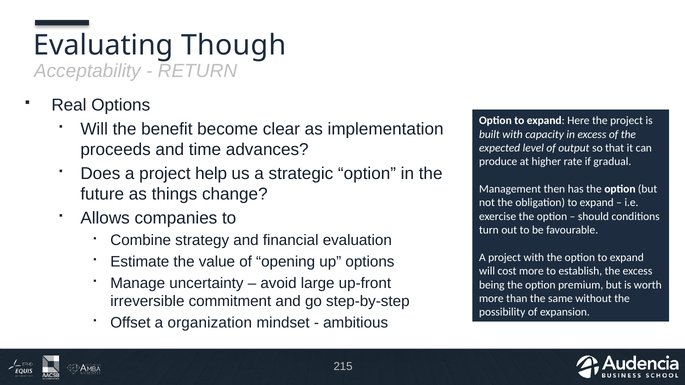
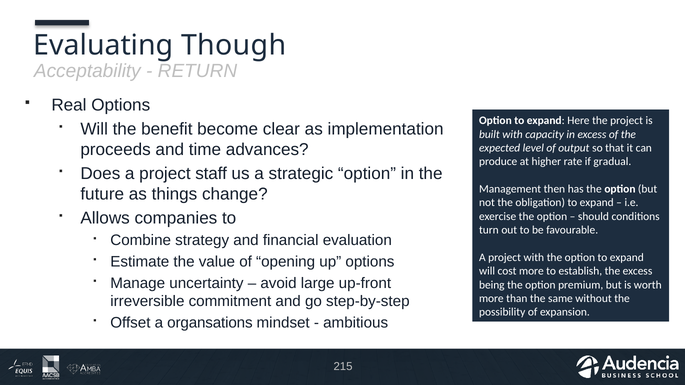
help: help -> staff (211, 174)
organization: organization -> organsations (210, 323)
